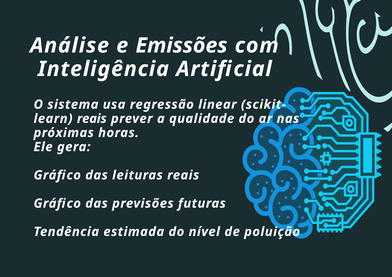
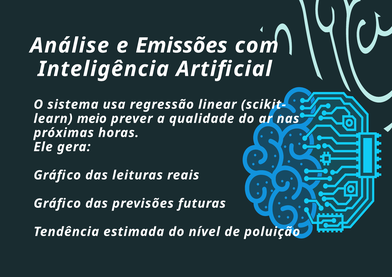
reais: reais -> meio (92, 119)
